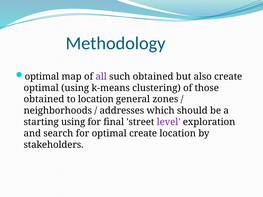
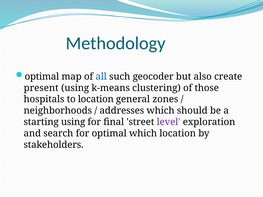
all colour: purple -> blue (101, 77)
such obtained: obtained -> geocoder (153, 77)
optimal: optimal -> present (41, 88)
obtained: obtained -> hospitals (44, 99)
optimal create: create -> which (143, 134)
